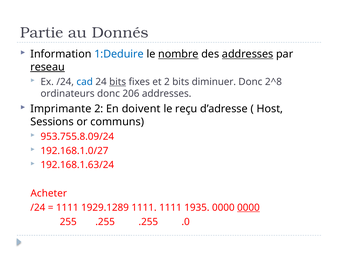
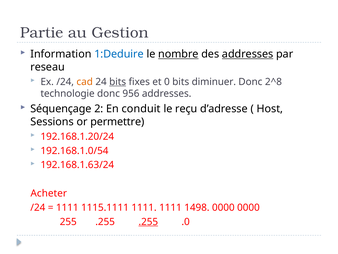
Donnés: Donnés -> Gestion (120, 33)
reseau underline: present -> none (48, 67)
cad colour: blue -> orange (85, 82)
et 2: 2 -> 0 (167, 82)
ordinateurs: ordinateurs -> technologie (68, 93)
206: 206 -> 956 (131, 93)
Imprimante: Imprimante -> Séquençage (61, 109)
doivent: doivent -> conduit (141, 109)
communs: communs -> permettre (117, 122)
953.755.8.09/24: 953.755.8.09/24 -> 192.168.1.20/24 (77, 136)
192.168.1.0/27: 192.168.1.0/27 -> 192.168.1.0/54 (74, 150)
1929.1289: 1929.1289 -> 1115.1111 (105, 207)
1935: 1935 -> 1498 (197, 207)
0000 underline: present -> none (248, 207)
.255 underline: none -> present (148, 221)
